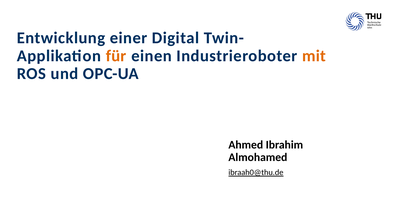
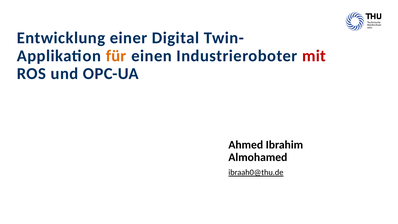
mit colour: orange -> red (314, 56)
